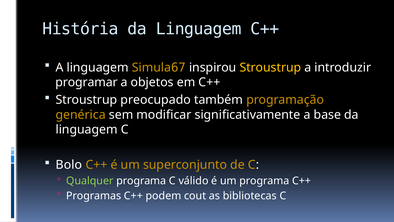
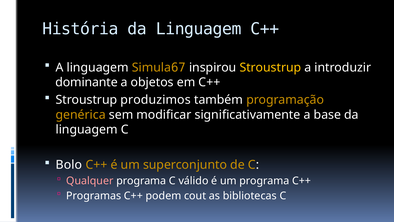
programar: programar -> dominante (87, 82)
preocupado: preocupado -> produzimos (156, 100)
Qualquer colour: light green -> pink (90, 180)
